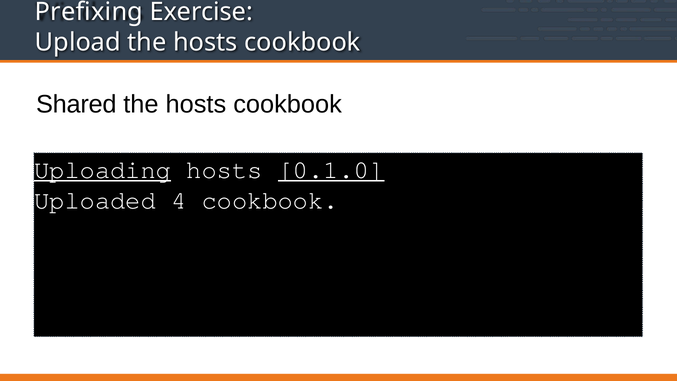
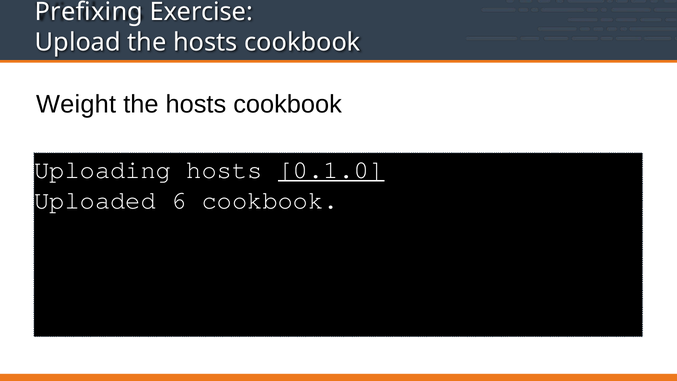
Shared: Shared -> Weight (76, 105)
Uploading underline: present -> none (103, 170)
4: 4 -> 6 (179, 200)
